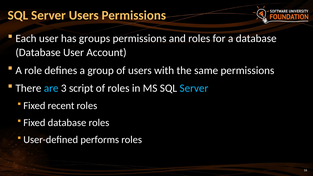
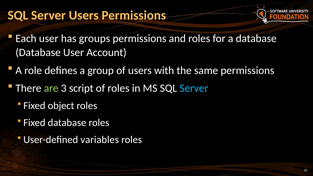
are colour: light blue -> light green (51, 88)
recent: recent -> object (61, 106)
performs: performs -> variables (100, 140)
